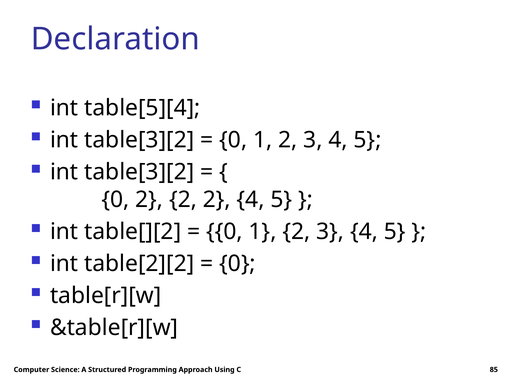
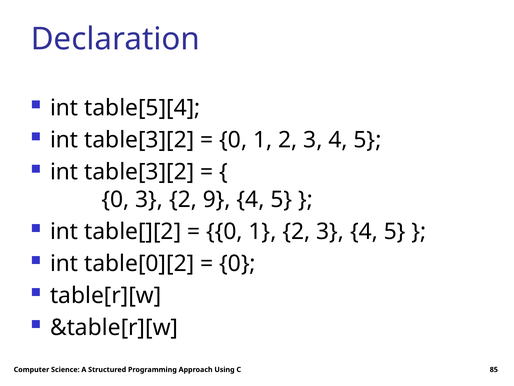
0 2: 2 -> 3 (149, 199)
2: 2 -> 9 (217, 199)
table[2][2: table[2][2 -> table[0][2 (139, 263)
